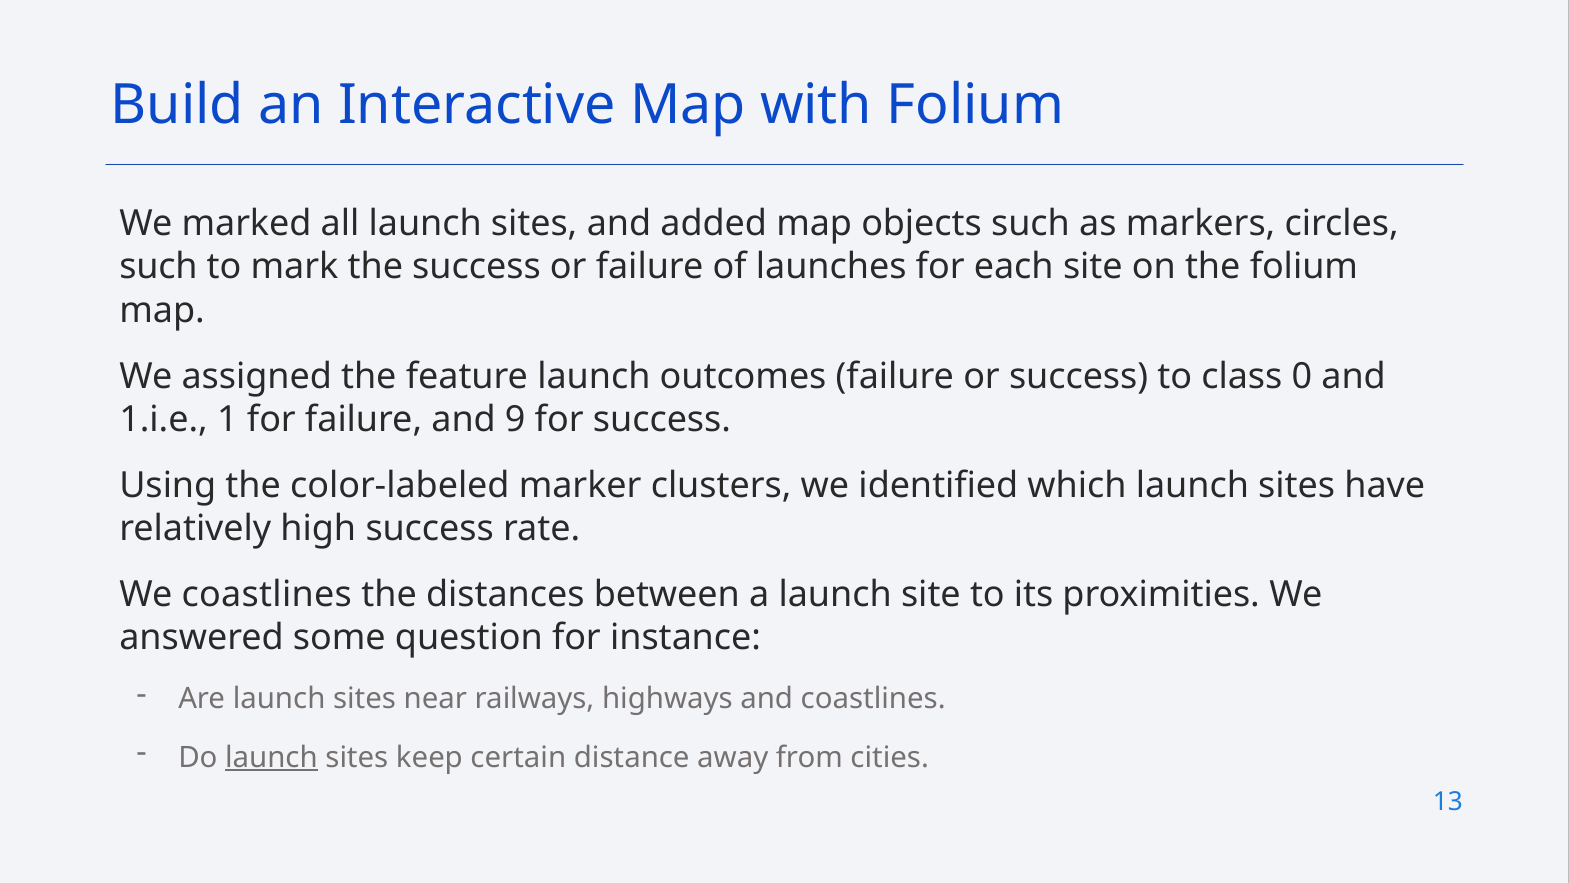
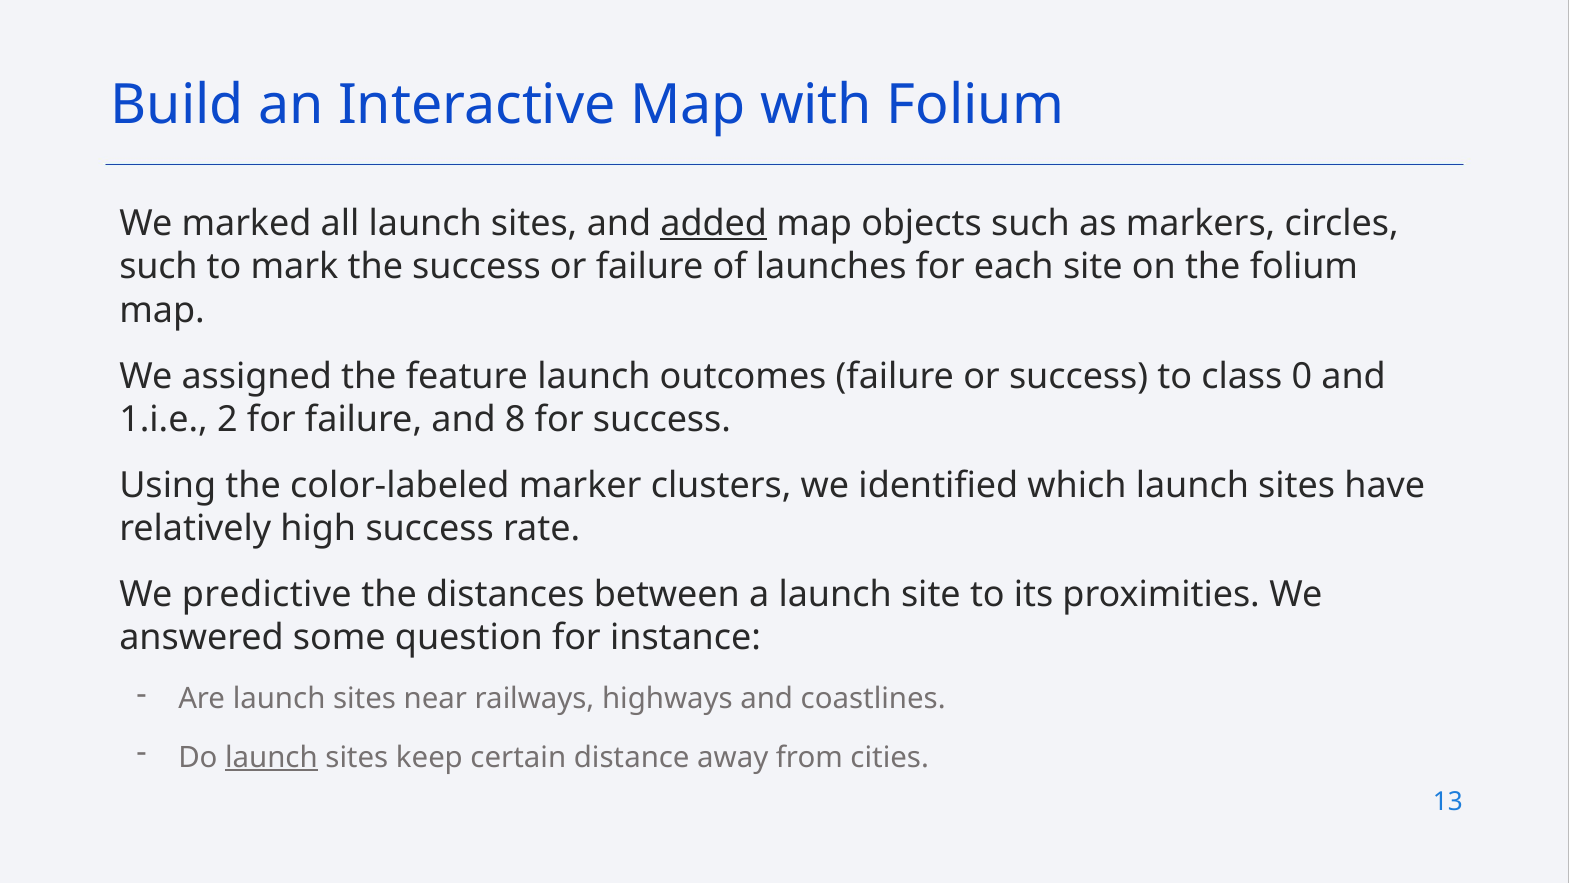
added underline: none -> present (714, 224)
1: 1 -> 2 (227, 419)
9: 9 -> 8 (515, 419)
We coastlines: coastlines -> predictive (267, 594)
